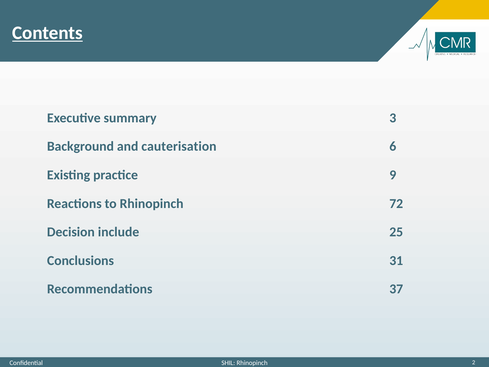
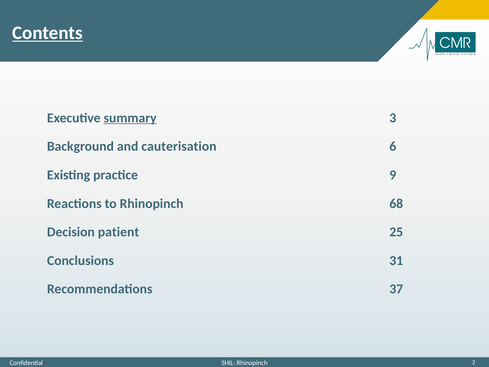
summary underline: none -> present (130, 118)
72: 72 -> 68 (396, 203)
include: include -> patient (119, 232)
